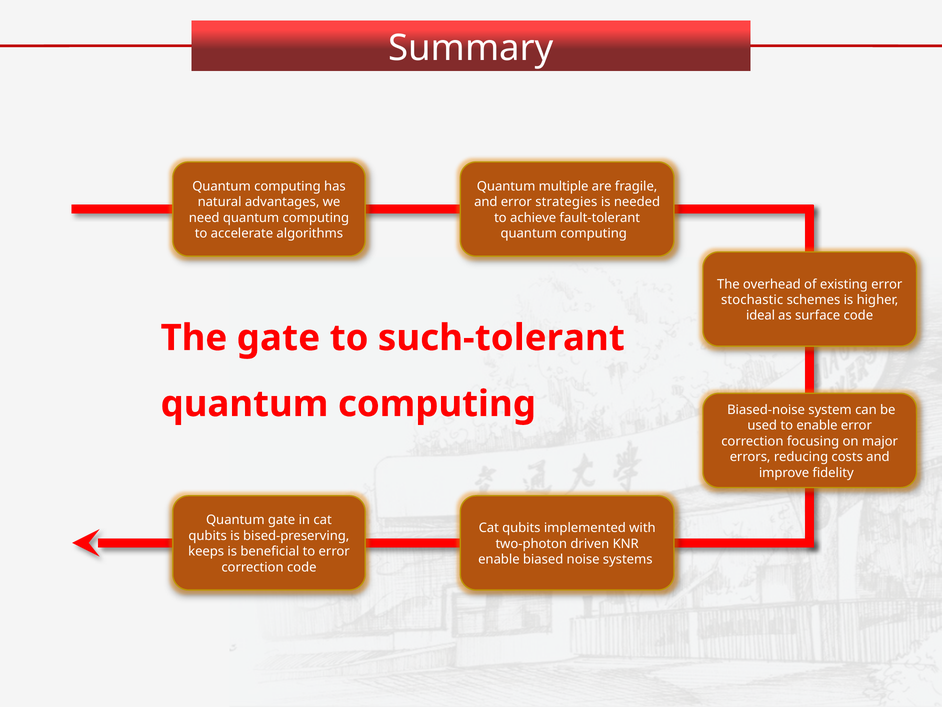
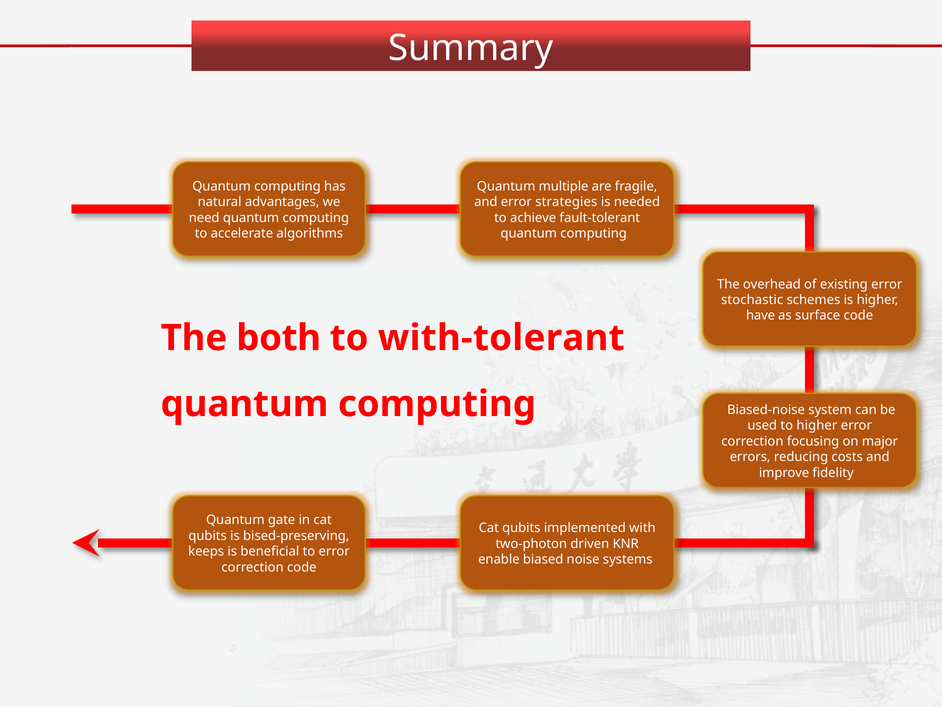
ideal: ideal -> have (761, 315)
The gate: gate -> both (279, 338)
such-tolerant: such-tolerant -> with-tolerant (501, 338)
to enable: enable -> higher (817, 425)
